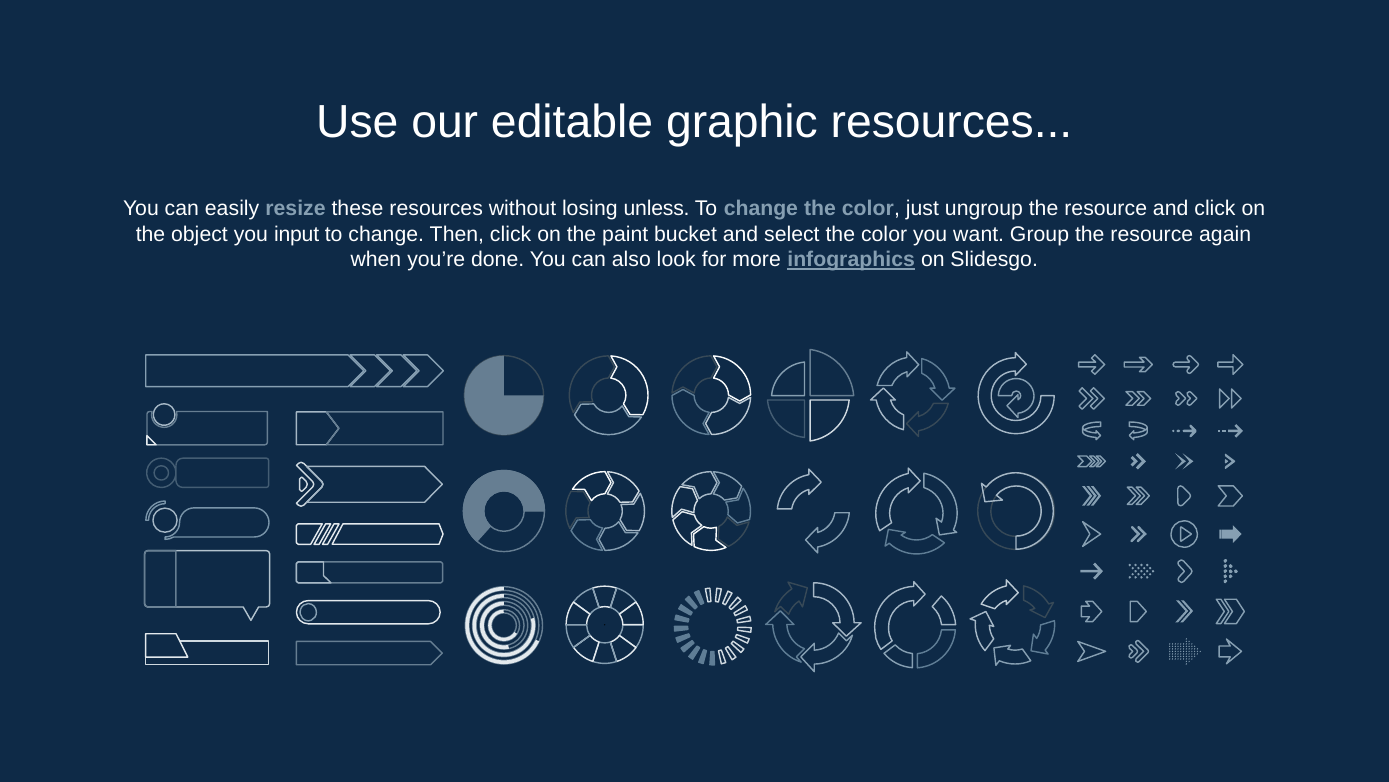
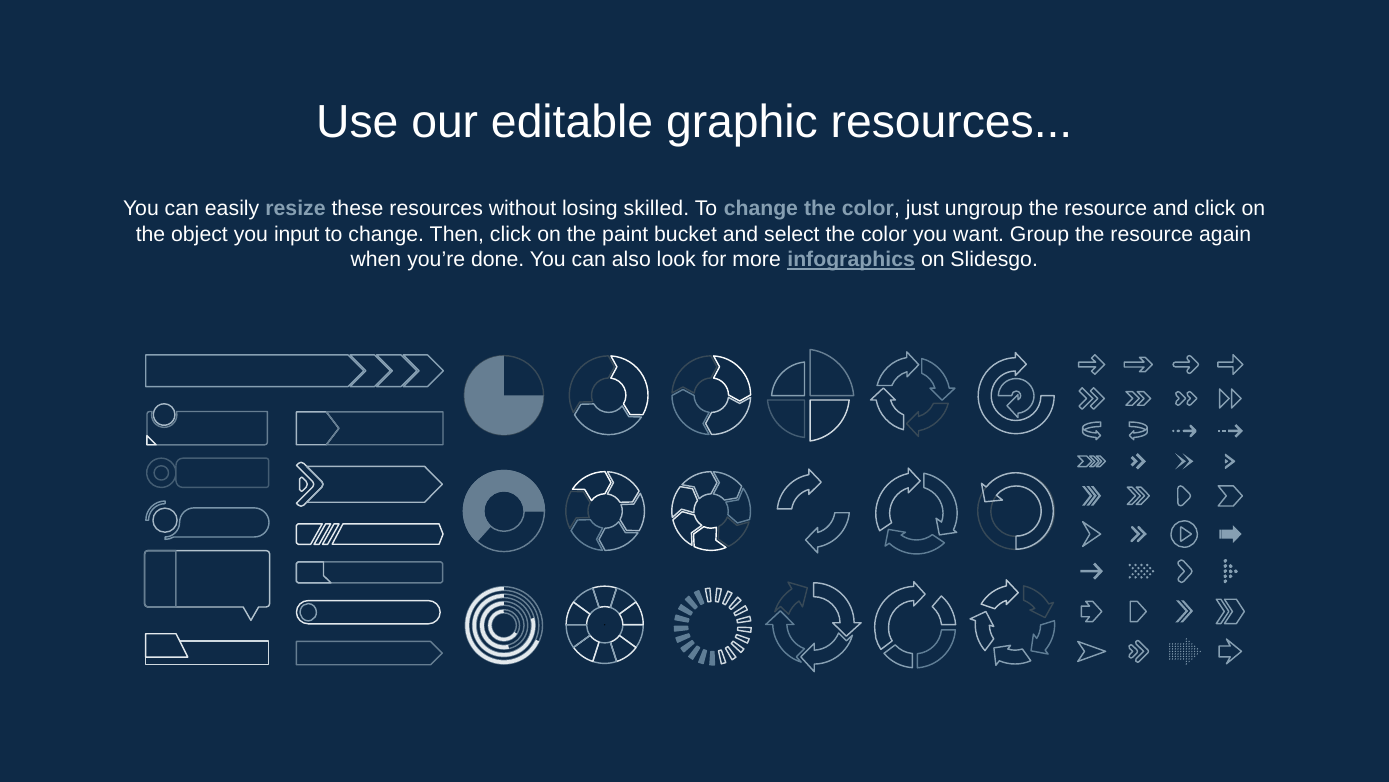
unless: unless -> skilled (656, 209)
